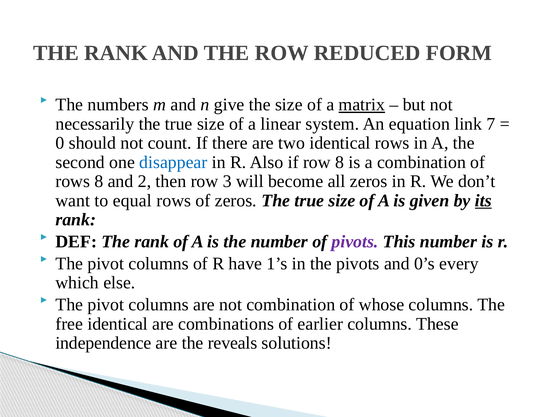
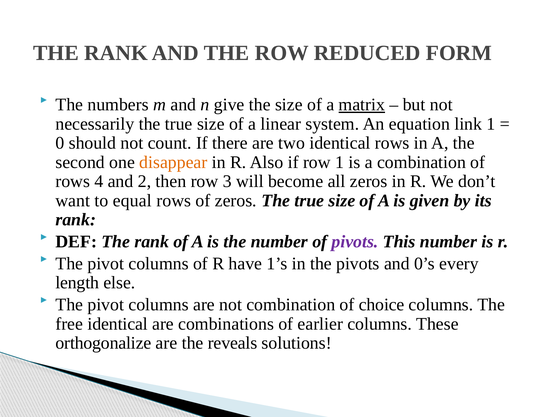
link 7: 7 -> 1 (491, 124)
disappear colour: blue -> orange (173, 162)
row 8: 8 -> 1 (340, 162)
rows 8: 8 -> 4 (99, 181)
its underline: present -> none (483, 201)
which: which -> length (77, 283)
whose: whose -> choice (382, 305)
independence: independence -> orthogonalize (103, 343)
